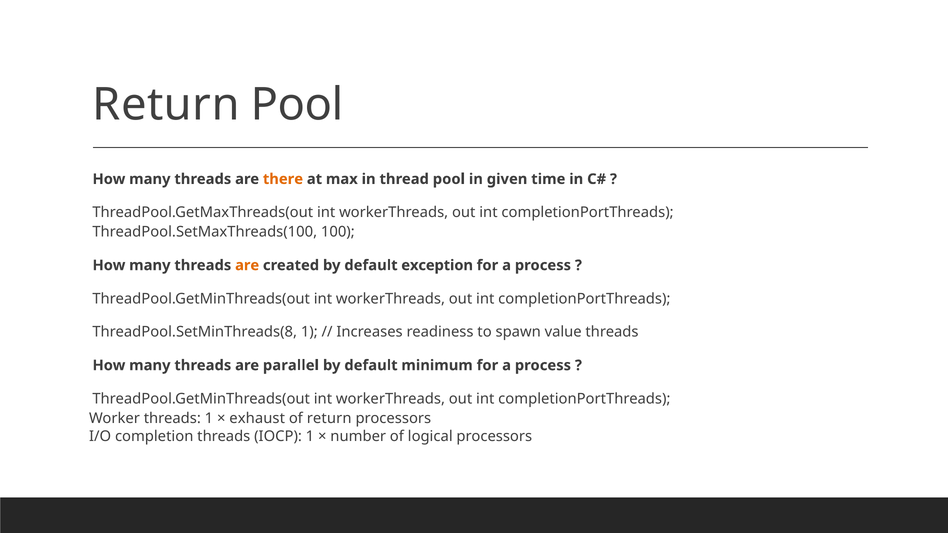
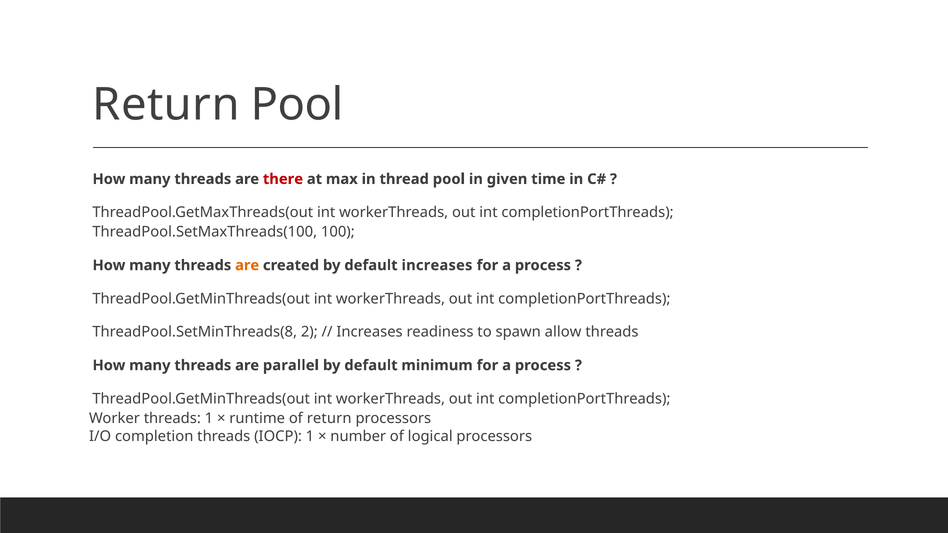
there colour: orange -> red (283, 179)
default exception: exception -> increases (437, 265)
ThreadPool.SetMinThreads(8 1: 1 -> 2 (309, 332)
value: value -> allow (563, 332)
exhaust: exhaust -> runtime (257, 419)
